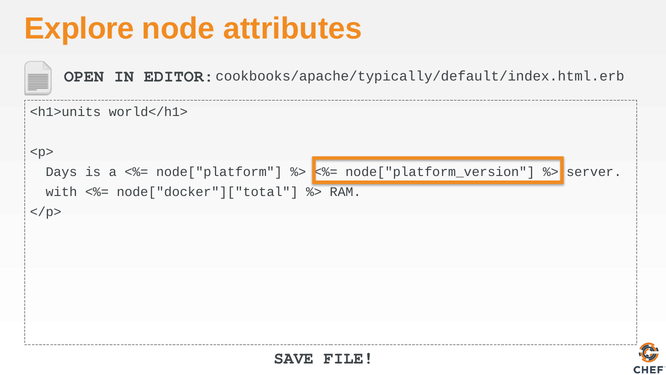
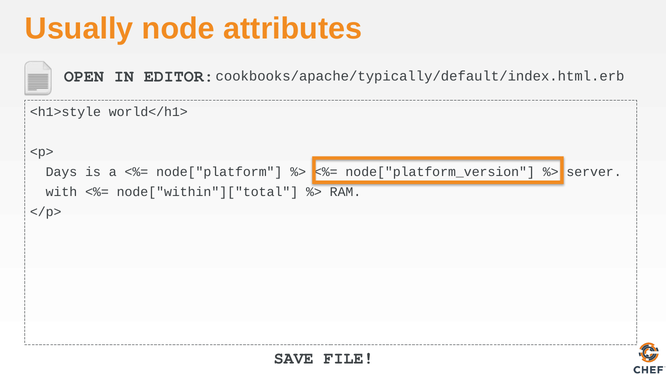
Explore: Explore -> Usually (79, 29)
<h1>units: <h1>units -> <h1>style (65, 112)
node["docker"]["total: node["docker"]["total -> node["within"]["total (207, 192)
